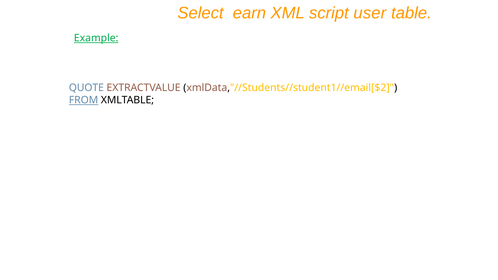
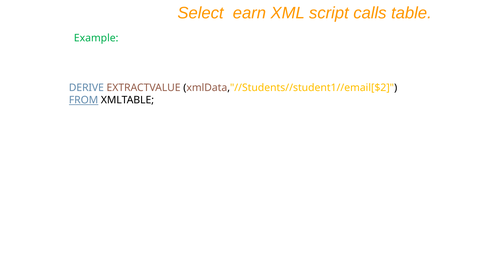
user: user -> calls (370, 13)
Example underline: present -> none (96, 38)
QUOTE: QUOTE -> DERIVE (86, 88)
